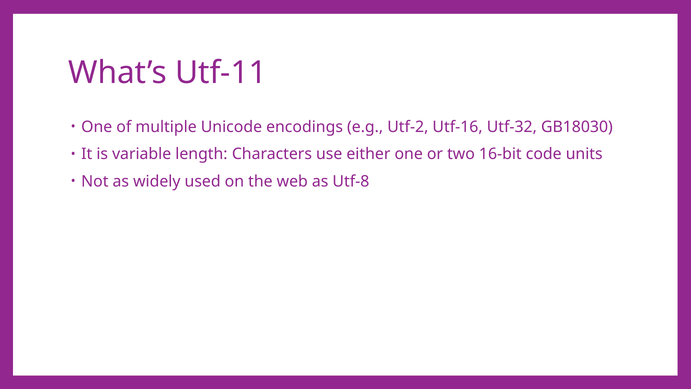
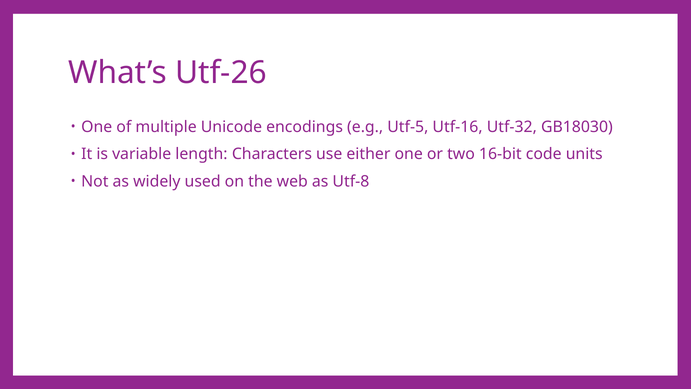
Utf-11: Utf-11 -> Utf-26 (221, 73)
Utf-2: Utf-2 -> Utf-5 (408, 127)
